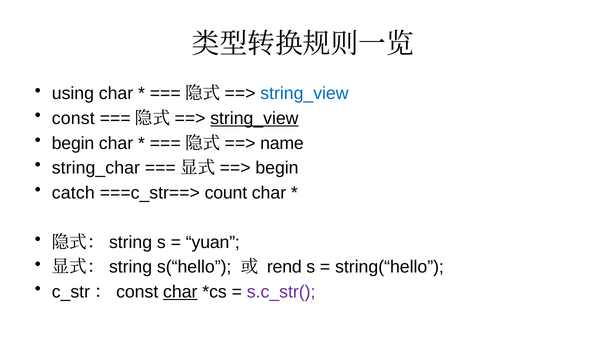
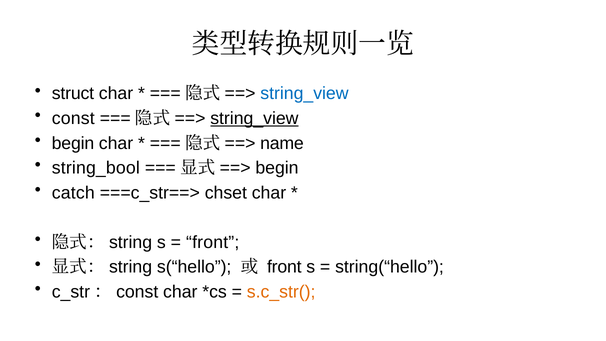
using: using -> struct (73, 94)
string_char: string_char -> string_bool (96, 168)
count: count -> chset (226, 193)
yuan: yuan -> front (213, 242)
rend: rend -> front (284, 267)
char underline: present -> none (180, 292)
s.c_str( colour: purple -> orange (281, 292)
